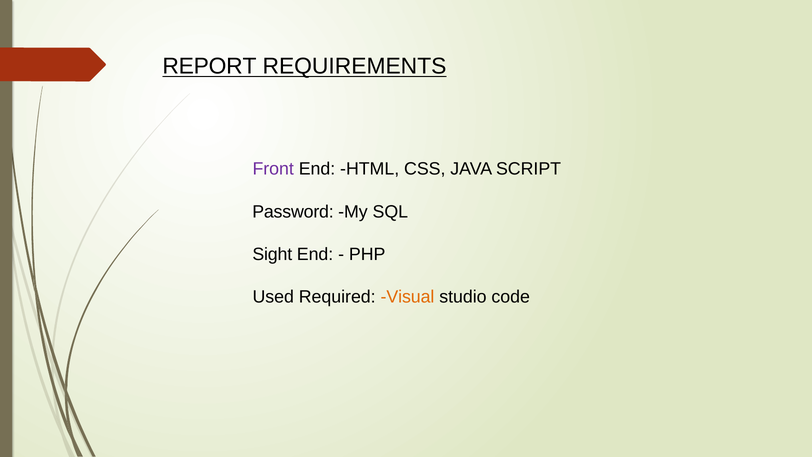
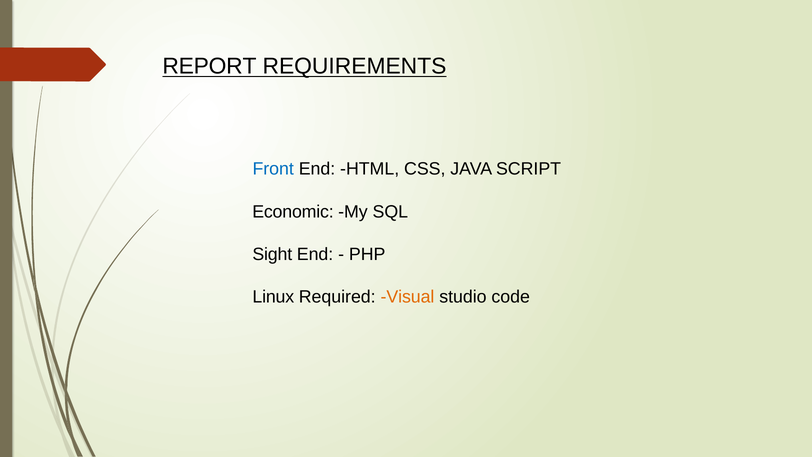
Front colour: purple -> blue (273, 169)
Password: Password -> Economic (293, 212)
Used: Used -> Linux (273, 297)
